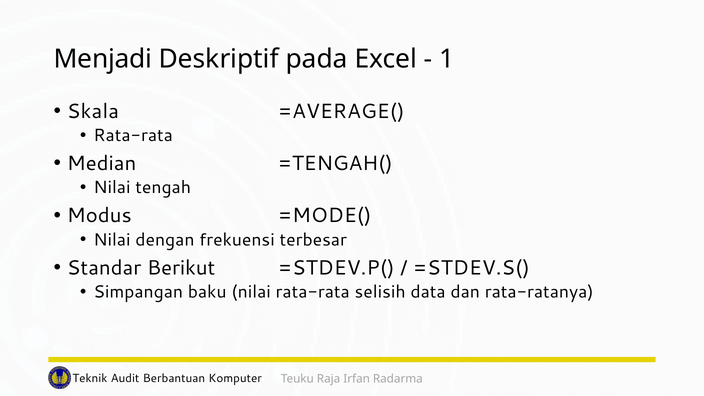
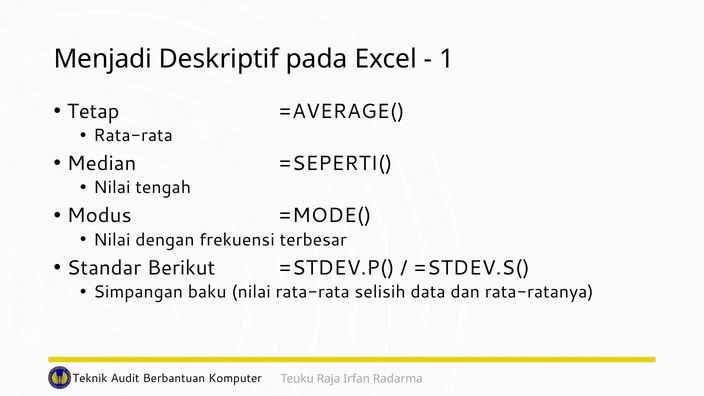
Skala: Skala -> Tetap (93, 111)
=TENGAH(: =TENGAH( -> =SEPERTI( (335, 163)
